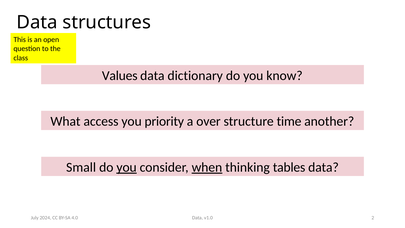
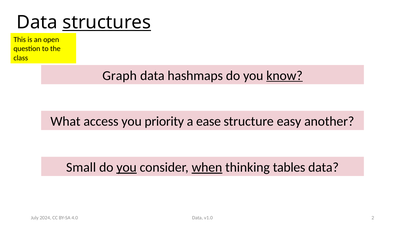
structures underline: none -> present (107, 23)
Values: Values -> Graph (120, 75)
dictionary: dictionary -> hashmaps (195, 75)
know underline: none -> present (285, 75)
over: over -> ease (209, 121)
time: time -> easy (289, 121)
